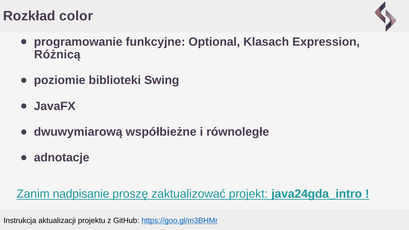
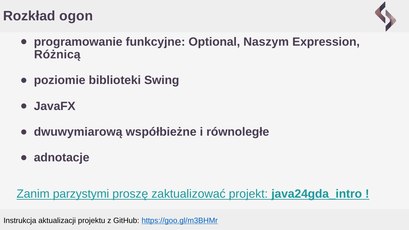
color: color -> ogon (76, 16)
Klasach: Klasach -> Naszym (266, 42)
nadpisanie: nadpisanie -> parzystymi (81, 194)
